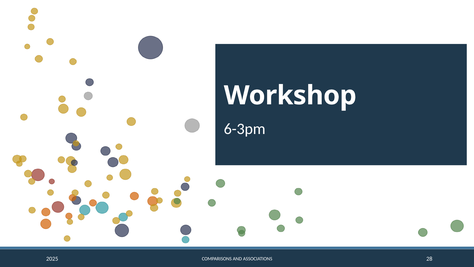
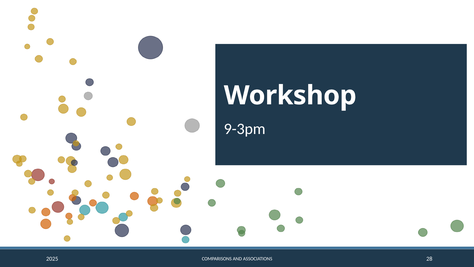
6-3pm: 6-3pm -> 9-3pm (245, 129)
